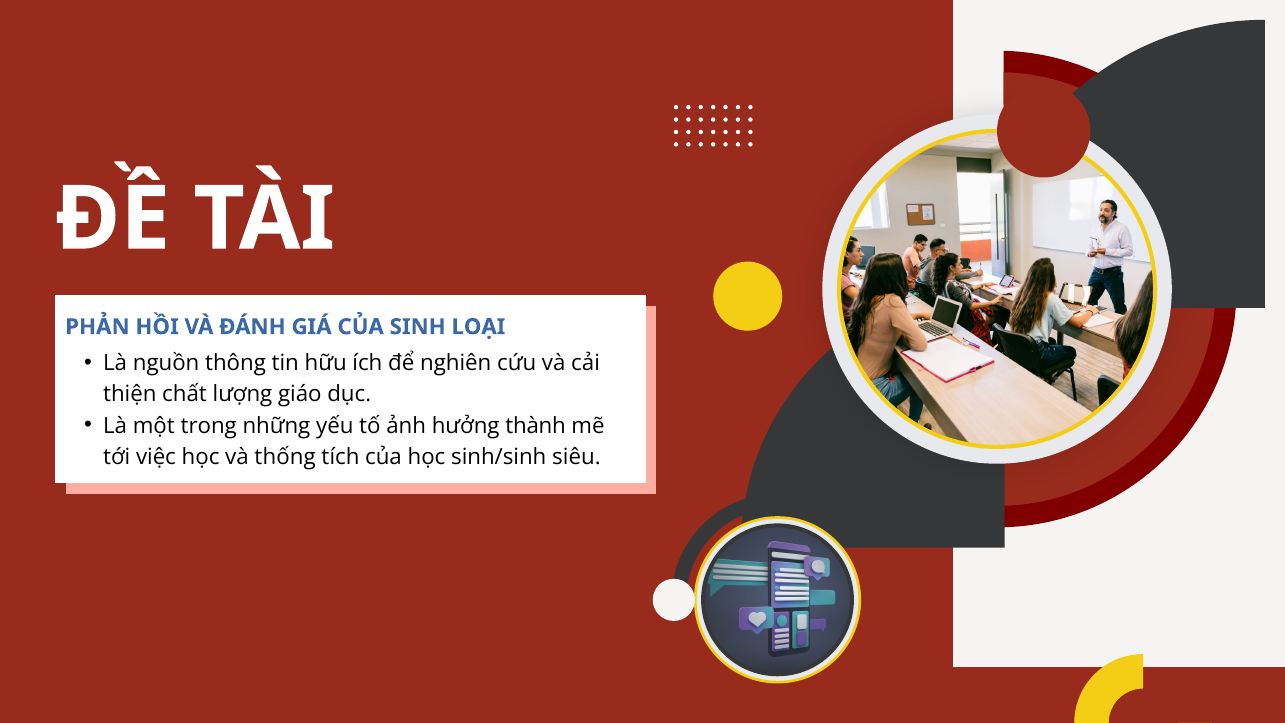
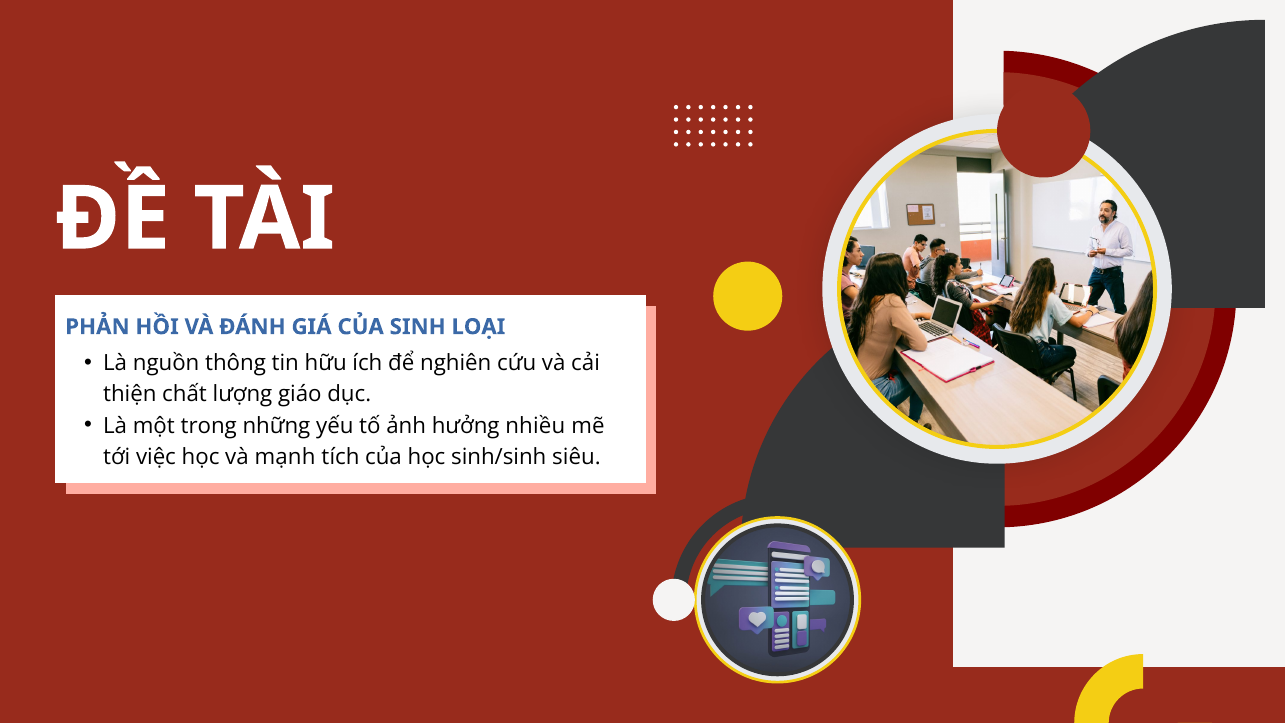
thành: thành -> nhiều (535, 426)
thống: thống -> mạnh (285, 457)
